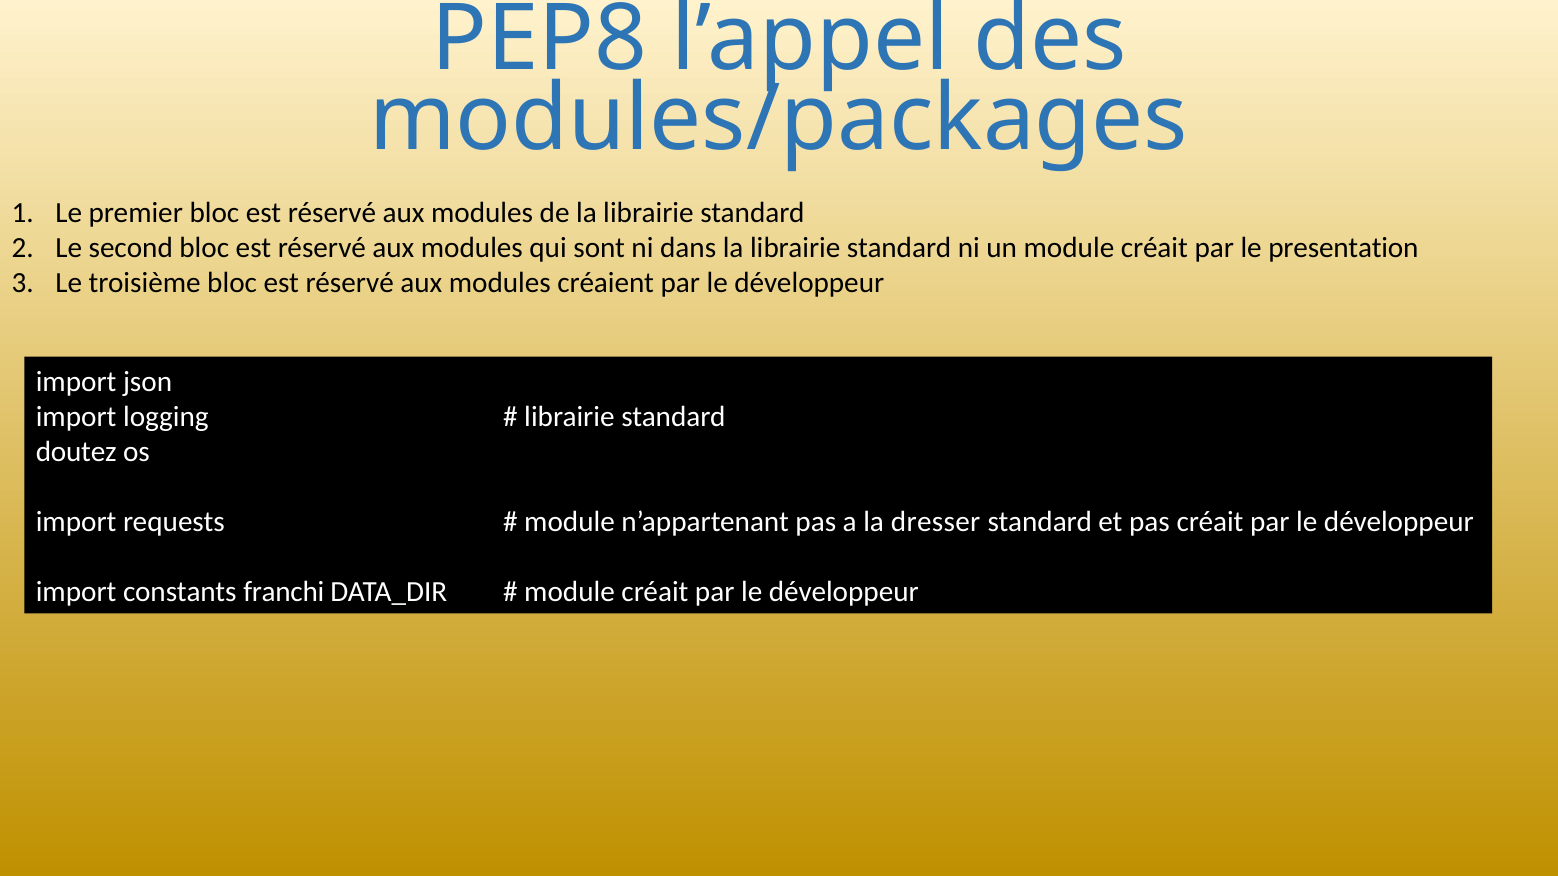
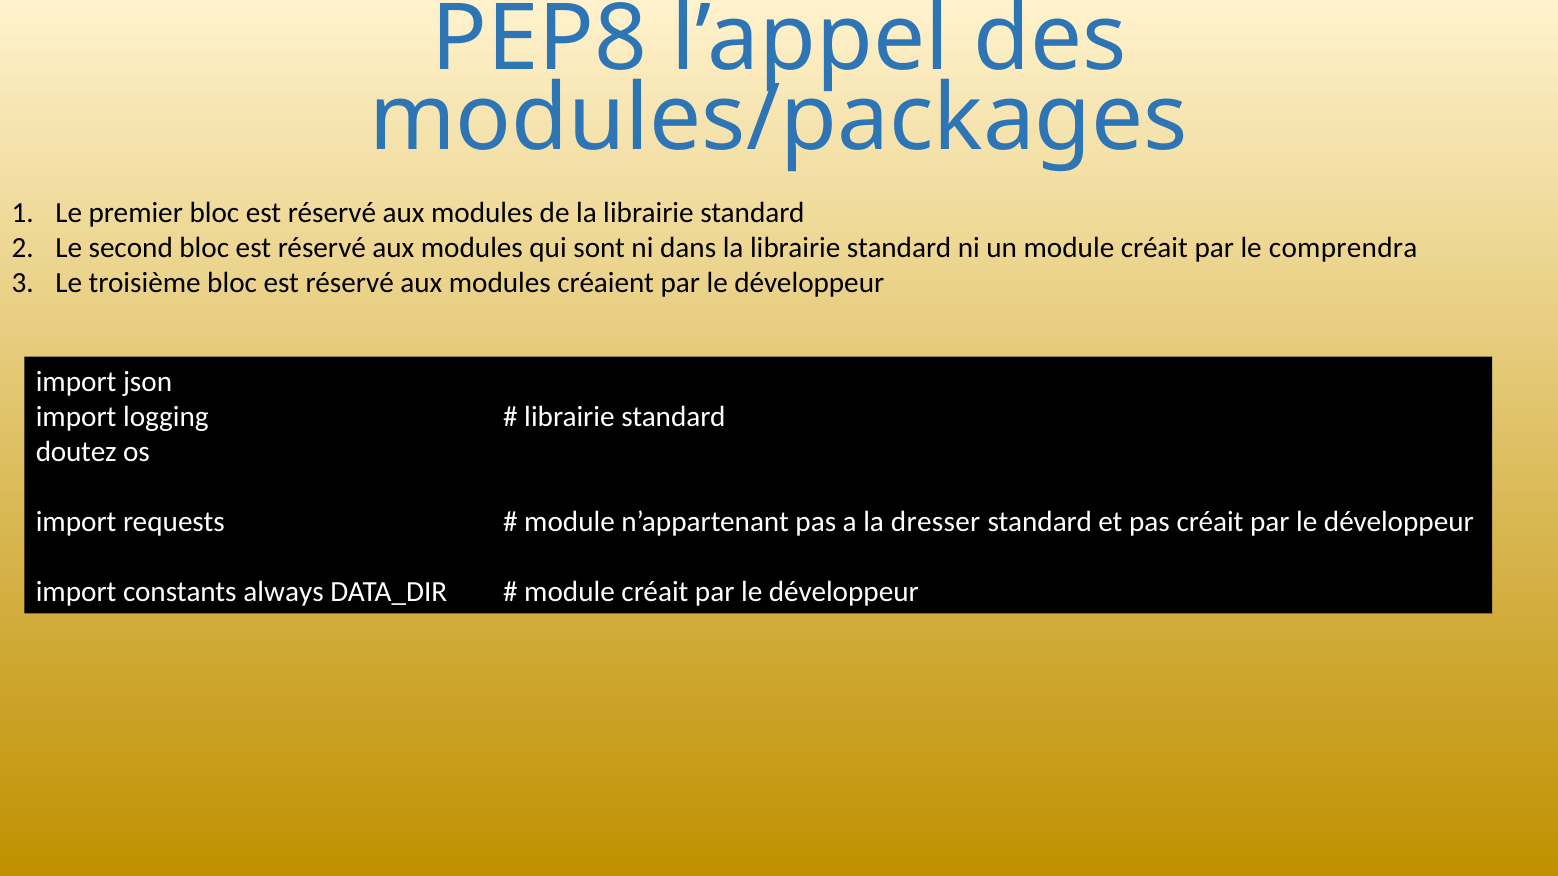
presentation: presentation -> comprendra (1343, 248)
franchi: franchi -> always (284, 592)
